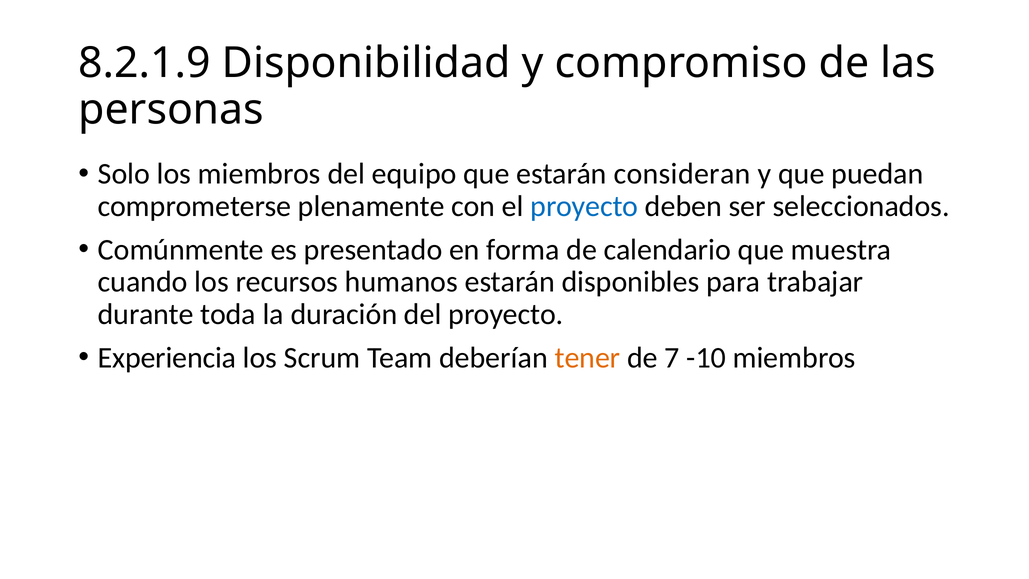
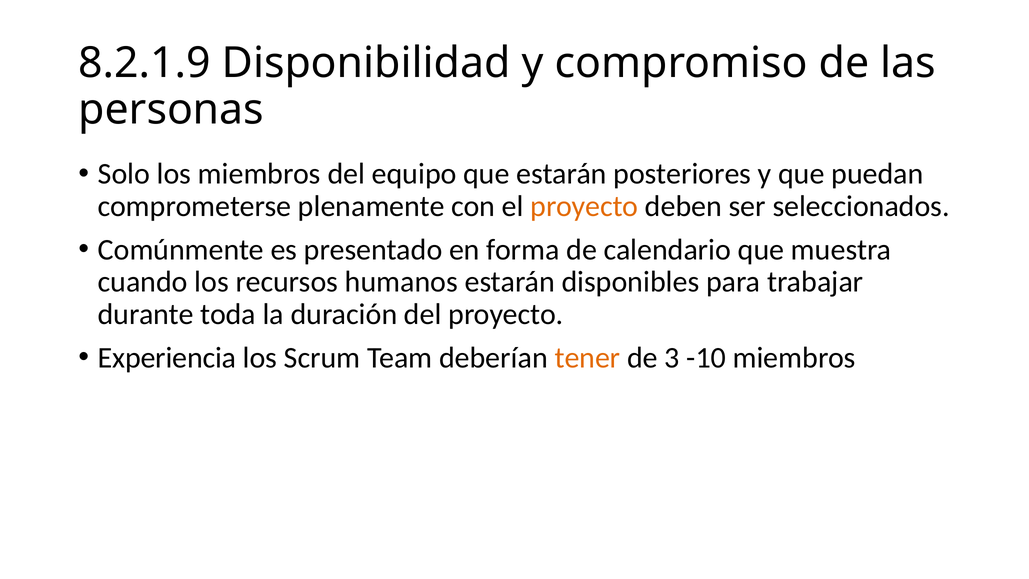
consideran: consideran -> posteriores (682, 174)
proyecto colour: blue -> orange (584, 206)
7: 7 -> 3 (672, 358)
